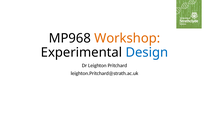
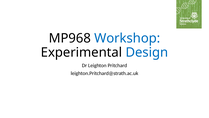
Workshop colour: orange -> blue (127, 38)
